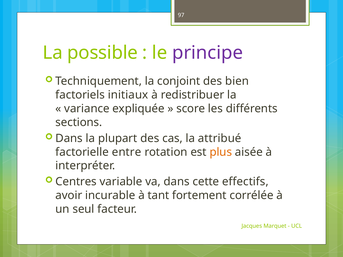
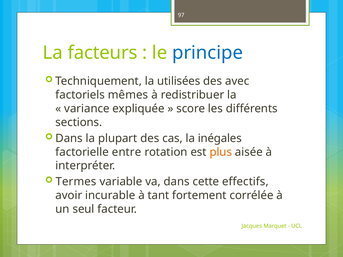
possible: possible -> facteurs (103, 53)
principe colour: purple -> blue (208, 53)
conjoint: conjoint -> utilisées (179, 81)
bien: bien -> avec (237, 81)
initiaux: initiaux -> mêmes (128, 95)
attribué: attribué -> inégales (220, 138)
Centres: Centres -> Termes (76, 182)
